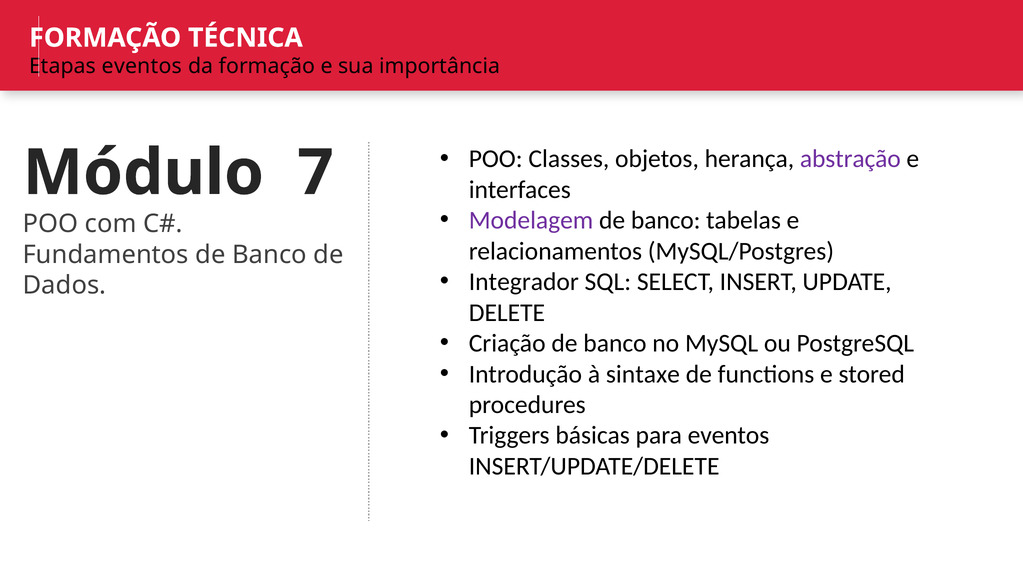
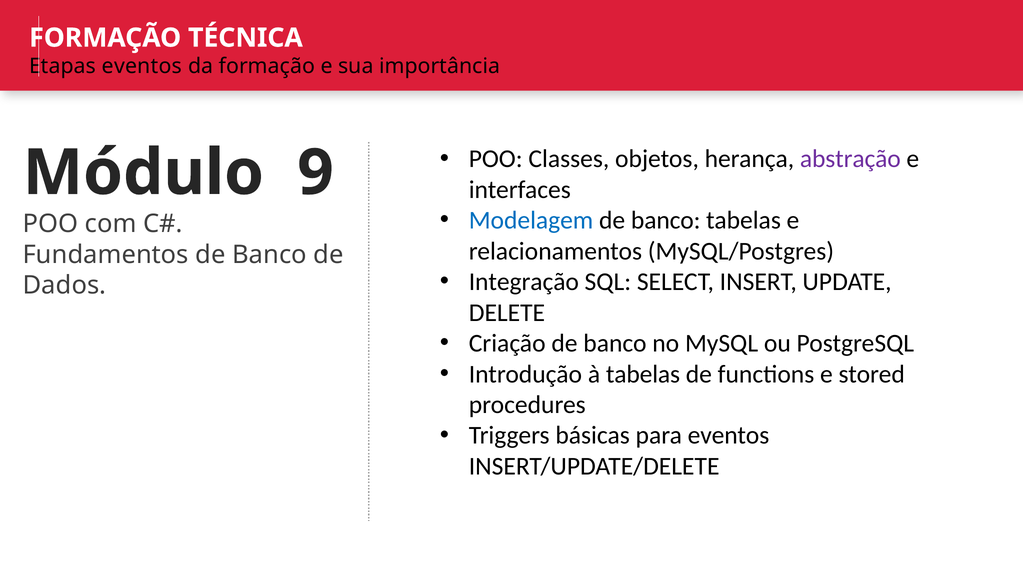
7: 7 -> 9 (315, 173)
Modelagem colour: purple -> blue (531, 220)
Integrador: Integrador -> Integração (524, 282)
à sintaxe: sintaxe -> tabelas (643, 374)
